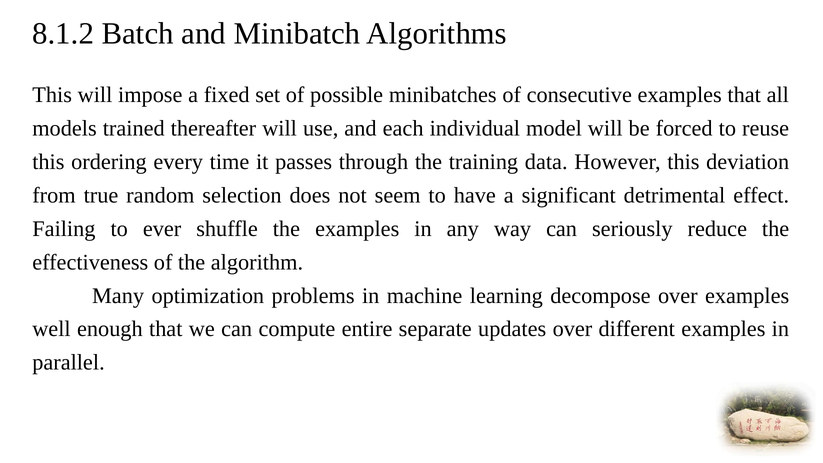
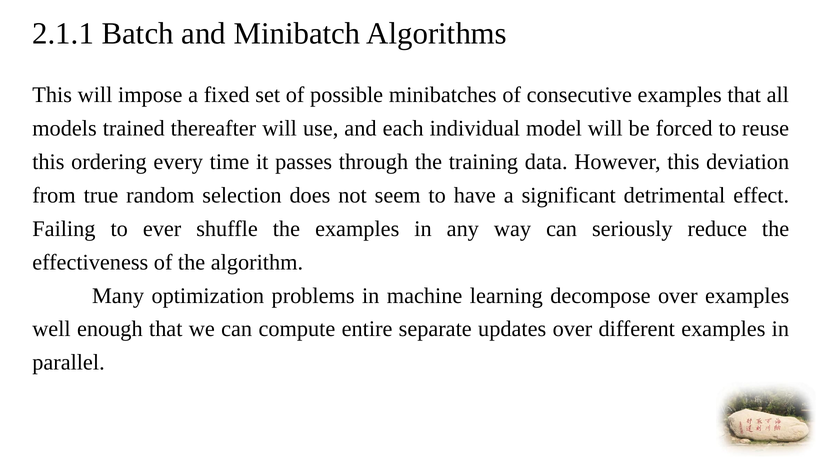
8.1.2: 8.1.2 -> 2.1.1 (63, 33)
